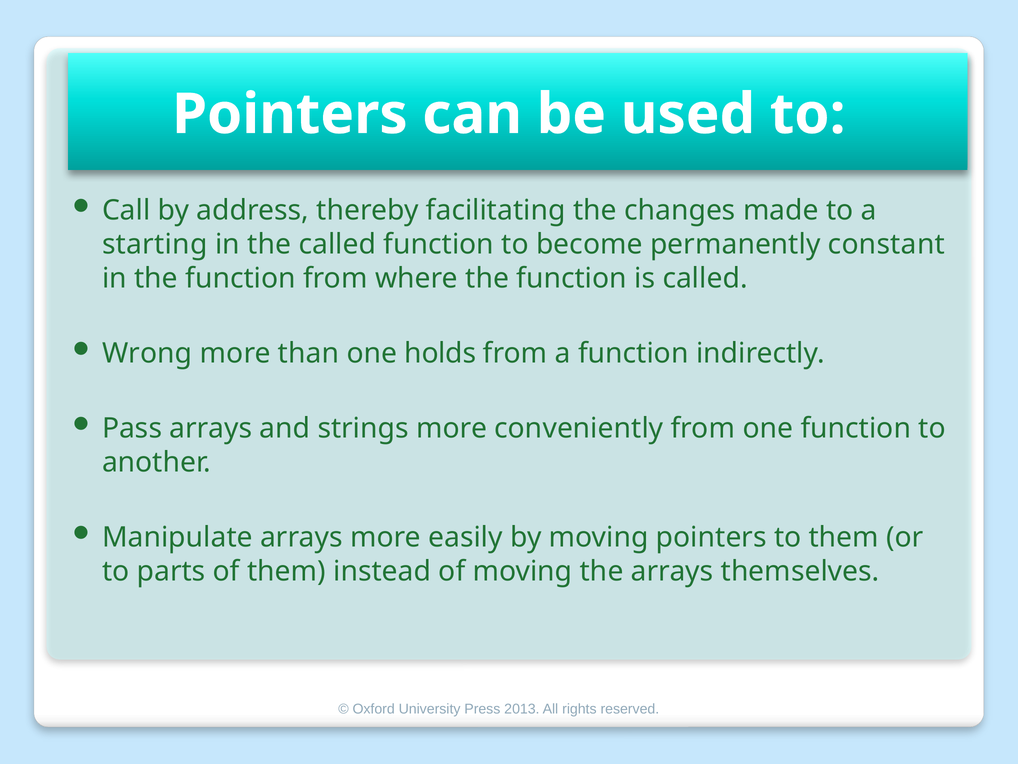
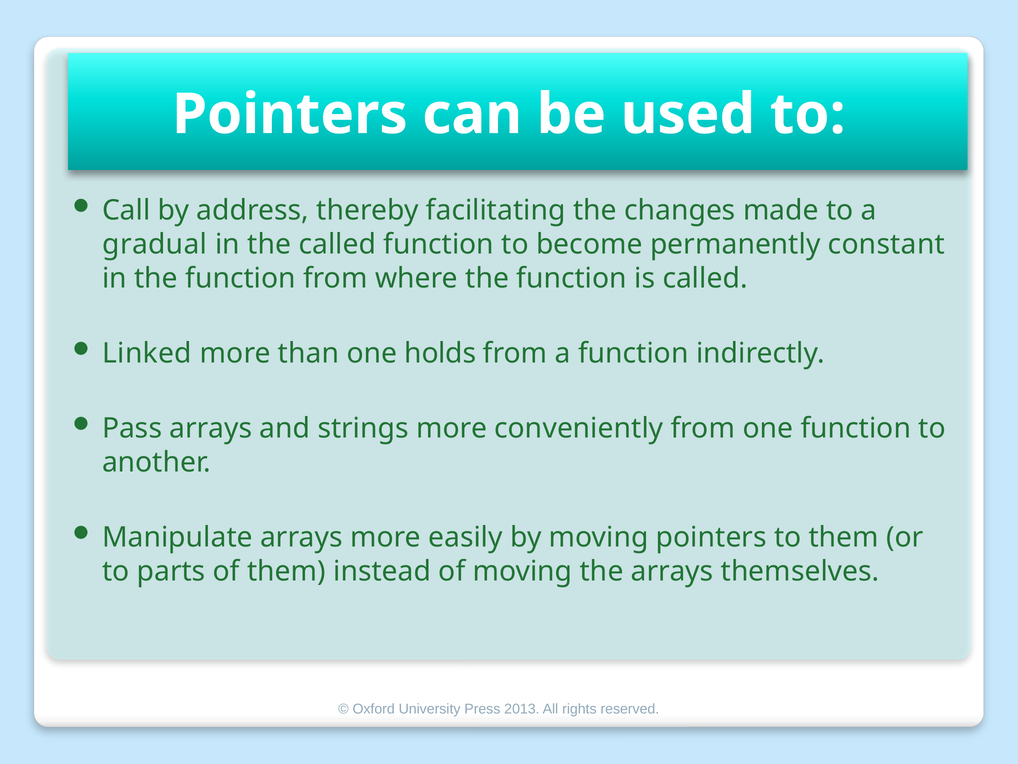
starting: starting -> gradual (155, 244)
Wrong: Wrong -> Linked (147, 353)
